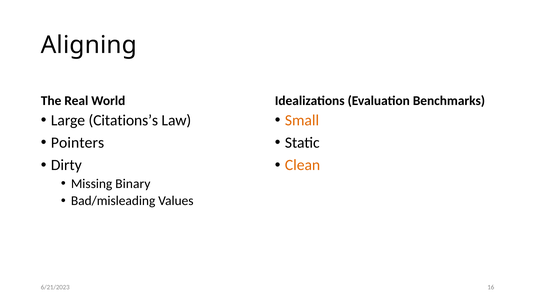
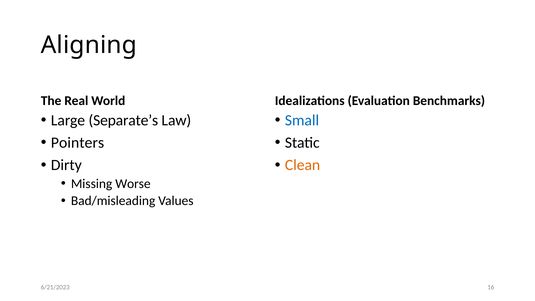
Citations’s: Citations’s -> Separate’s (123, 120)
Small colour: orange -> blue (302, 120)
Binary: Binary -> Worse (133, 184)
